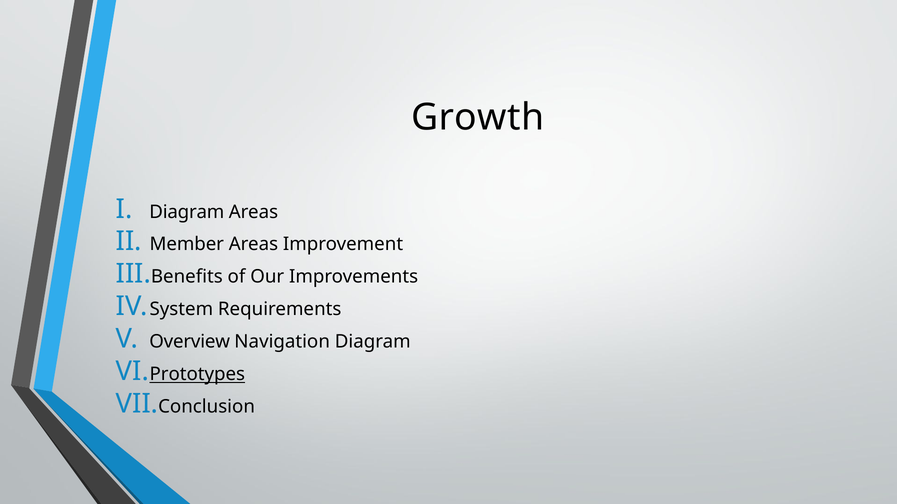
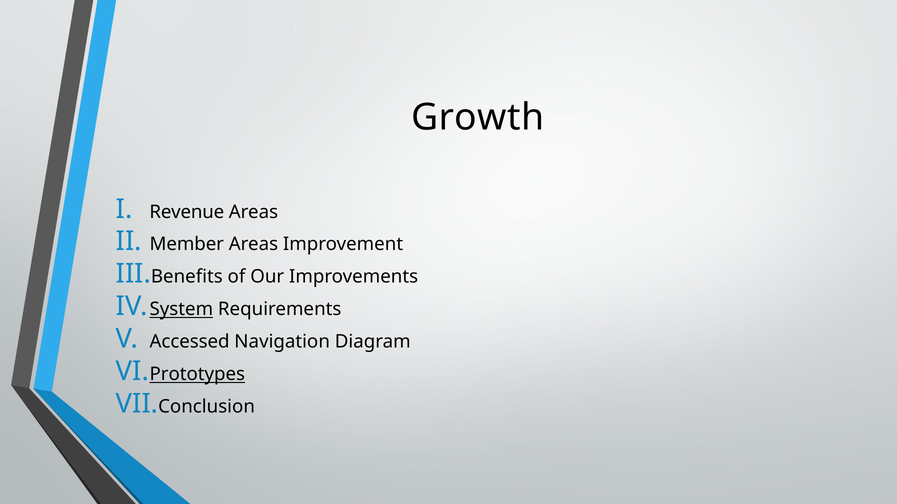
Diagram: Diagram -> Revenue (187, 212)
System underline: none -> present (181, 310)
Overview: Overview -> Accessed (190, 342)
